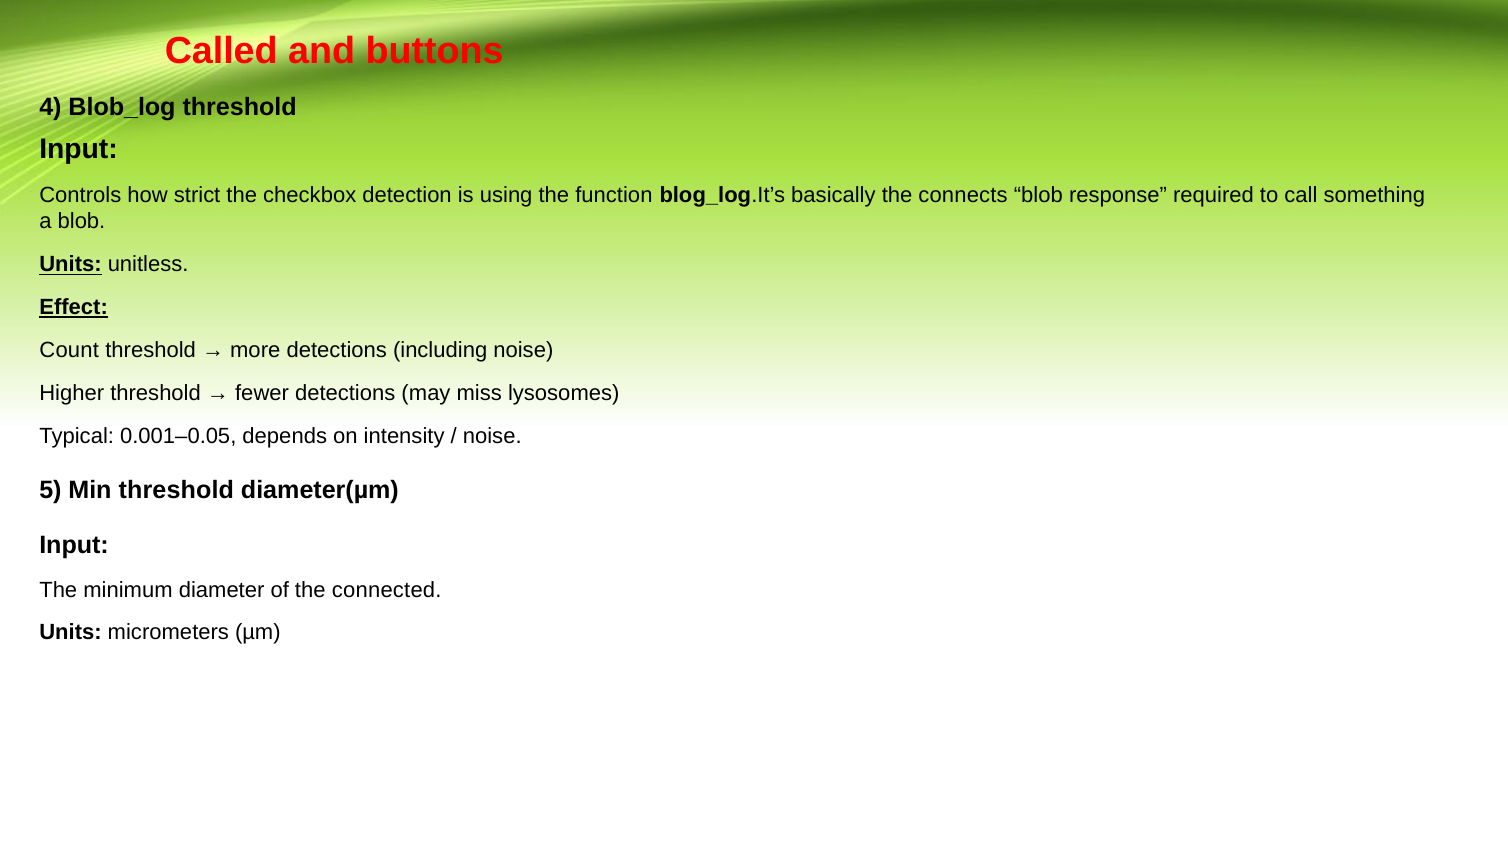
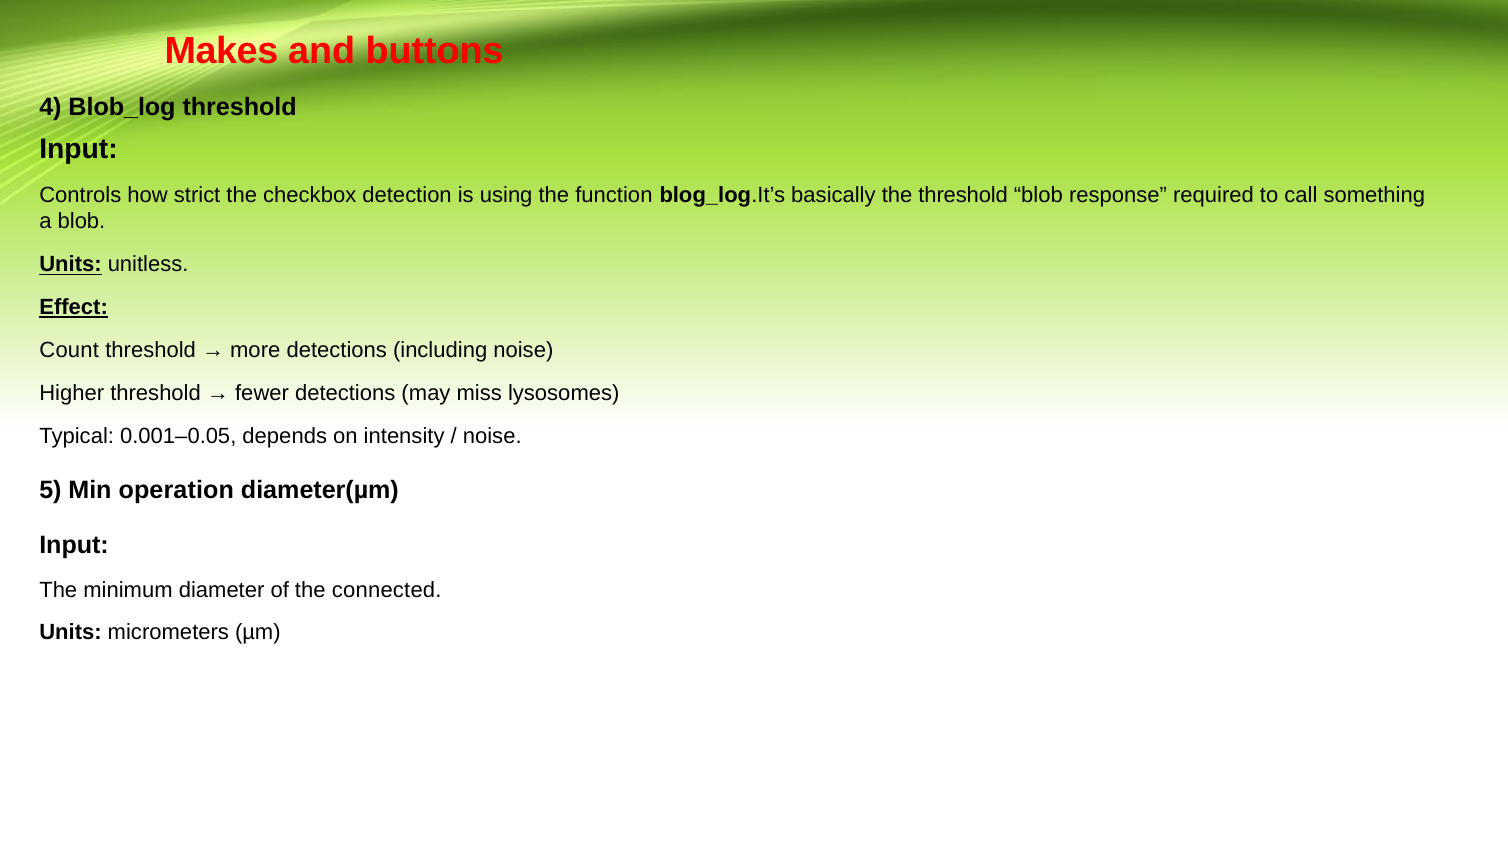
Called: Called -> Makes (221, 51)
the connects: connects -> threshold (963, 195)
Min threshold: threshold -> operation (176, 490)
